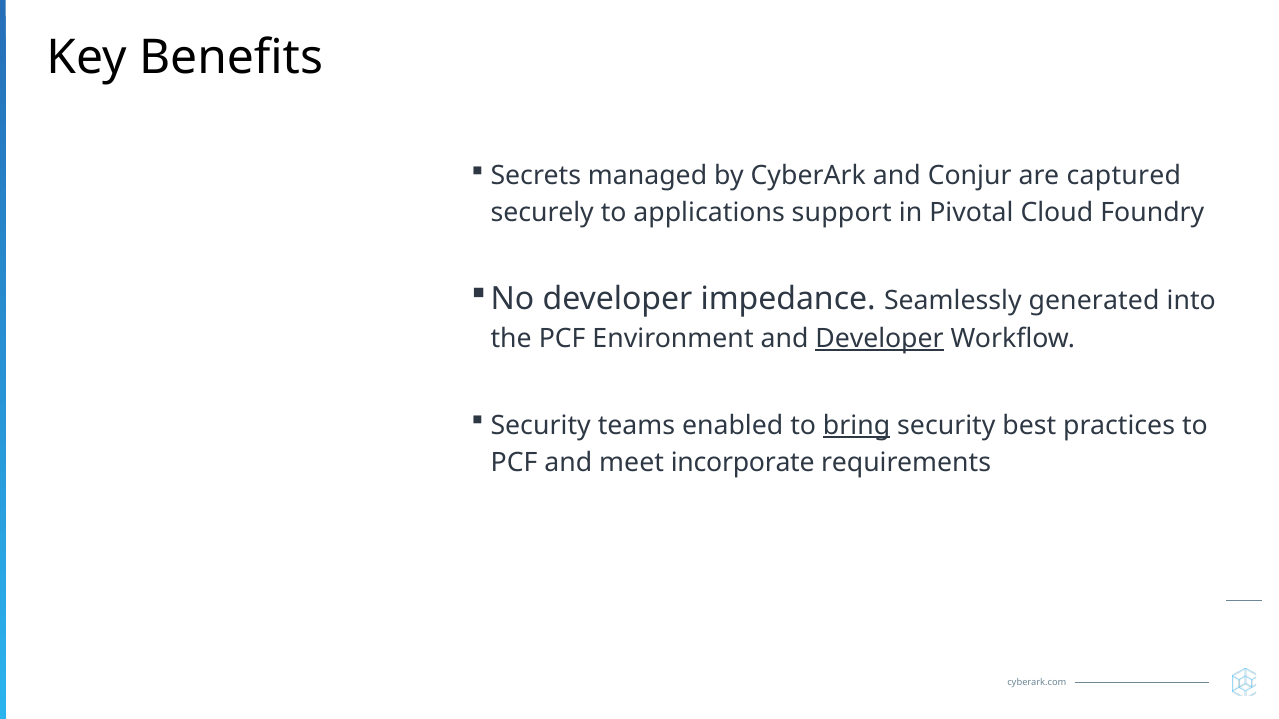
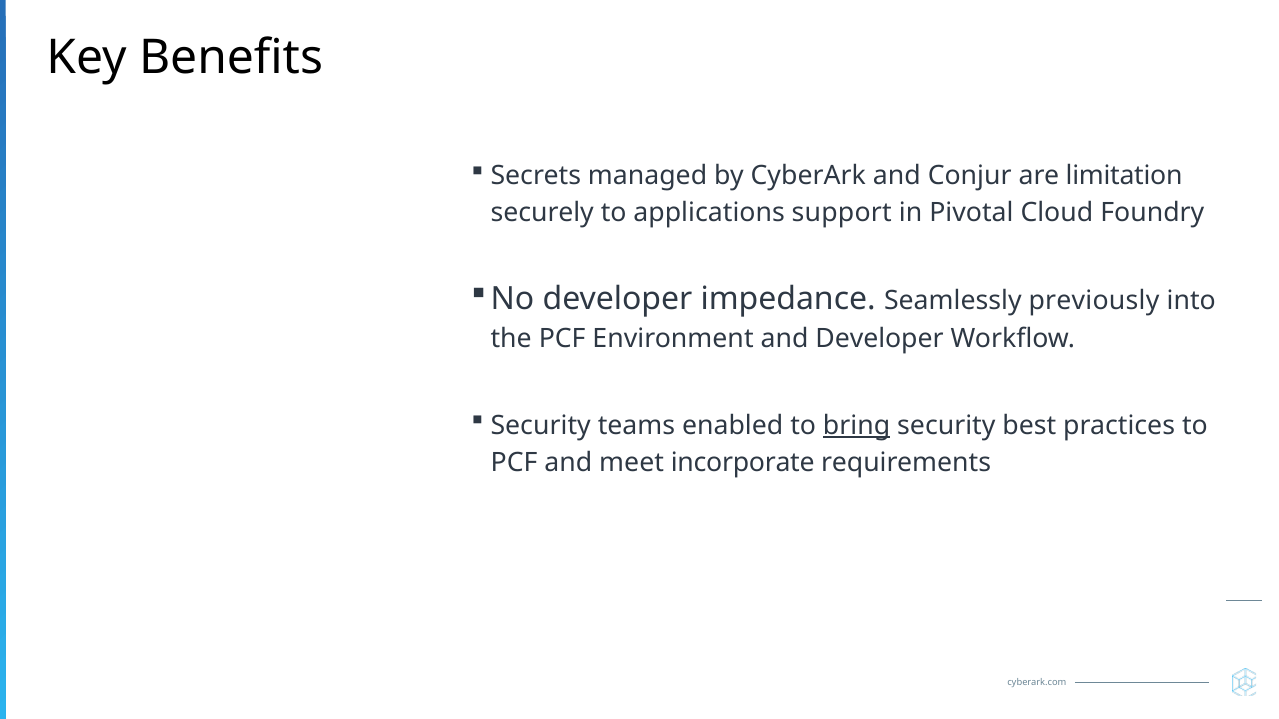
captured: captured -> limitation (1124, 176)
generated: generated -> previously (1094, 301)
Developer underline: present -> none (879, 339)
